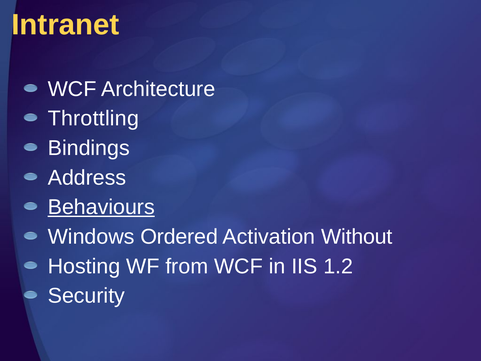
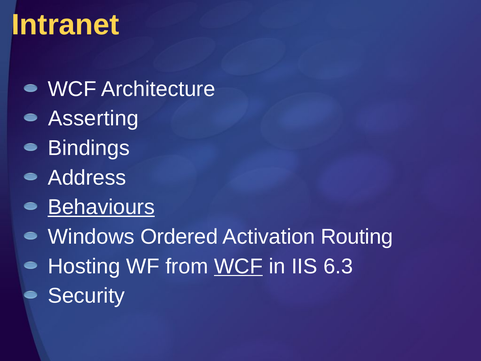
Throttling: Throttling -> Asserting (93, 119)
Without: Without -> Routing (357, 237)
WCF underline: none -> present (238, 266)
1.2: 1.2 -> 6.3 (338, 266)
